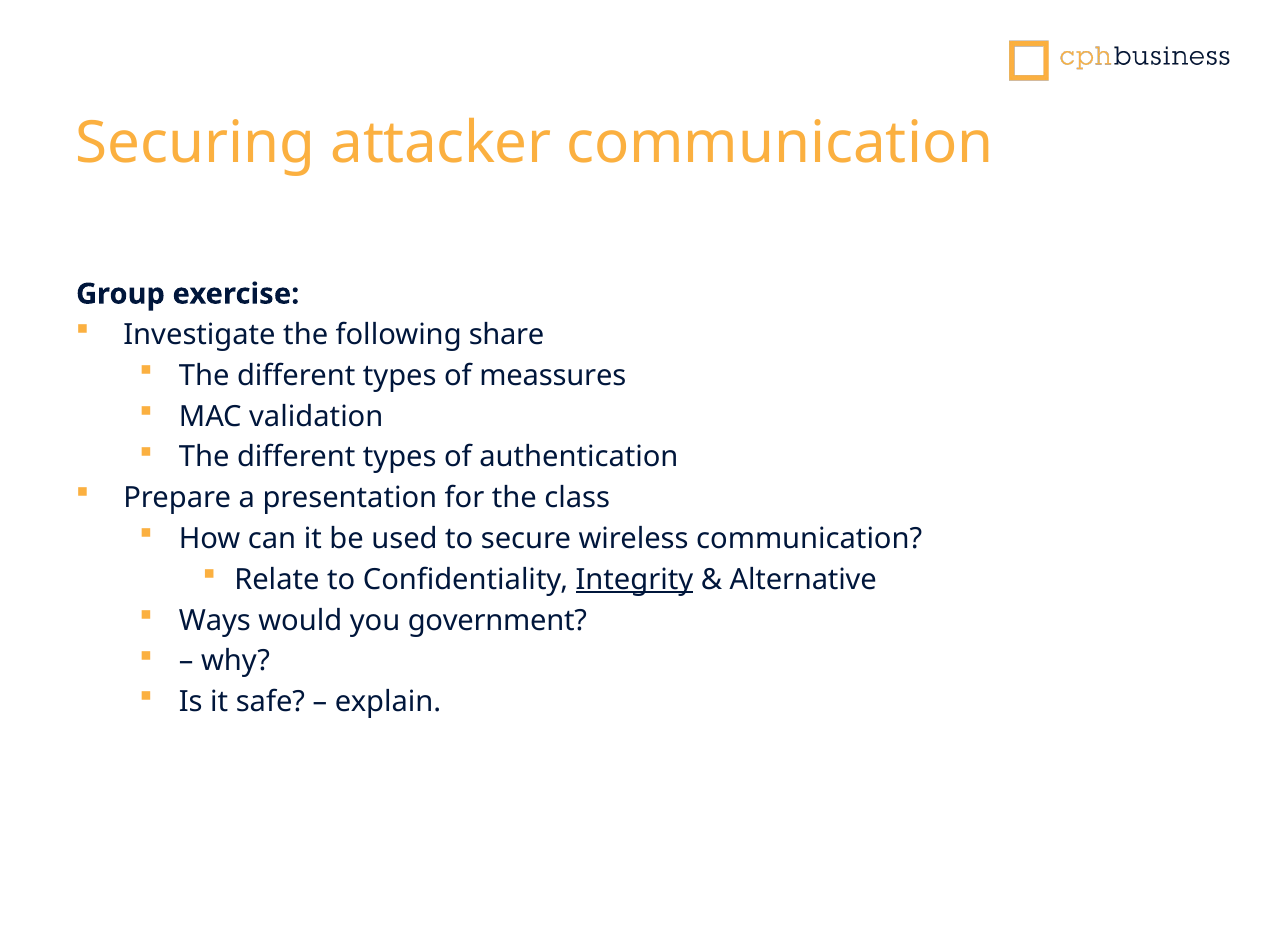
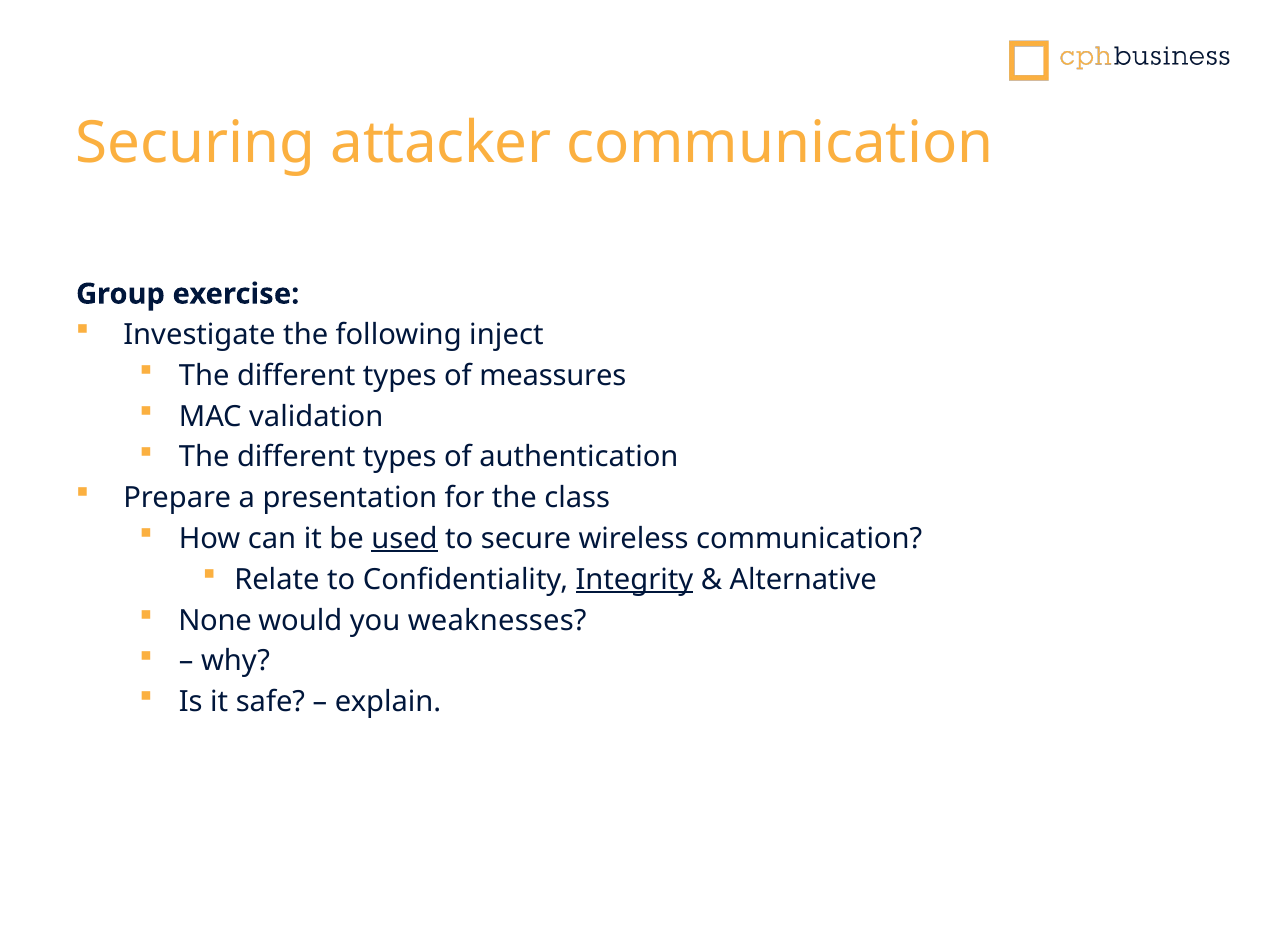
share: share -> inject (506, 335)
used underline: none -> present (404, 539)
Ways: Ways -> None (215, 620)
government: government -> weaknesses (497, 620)
